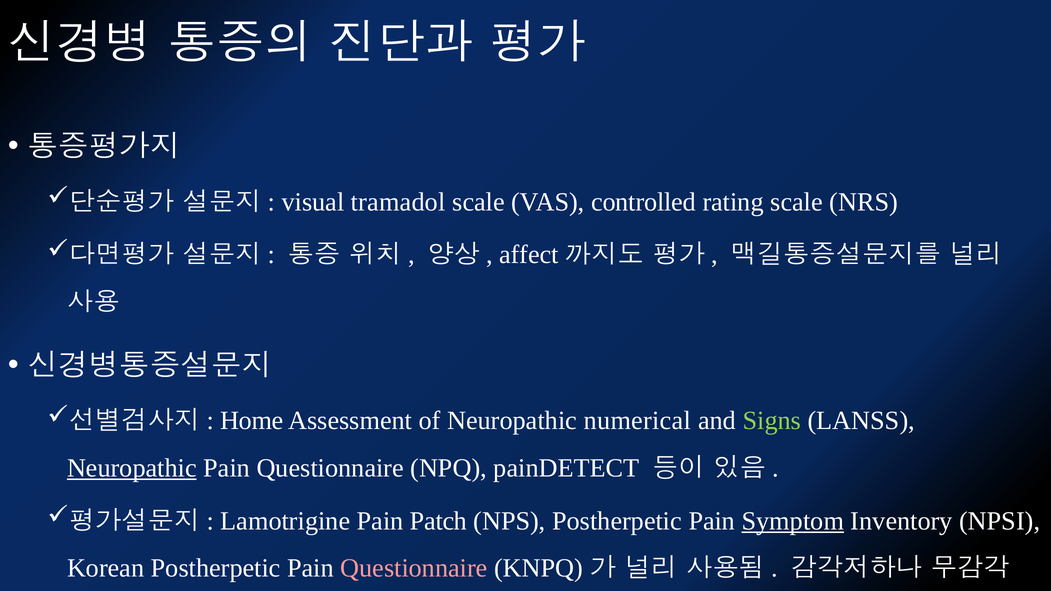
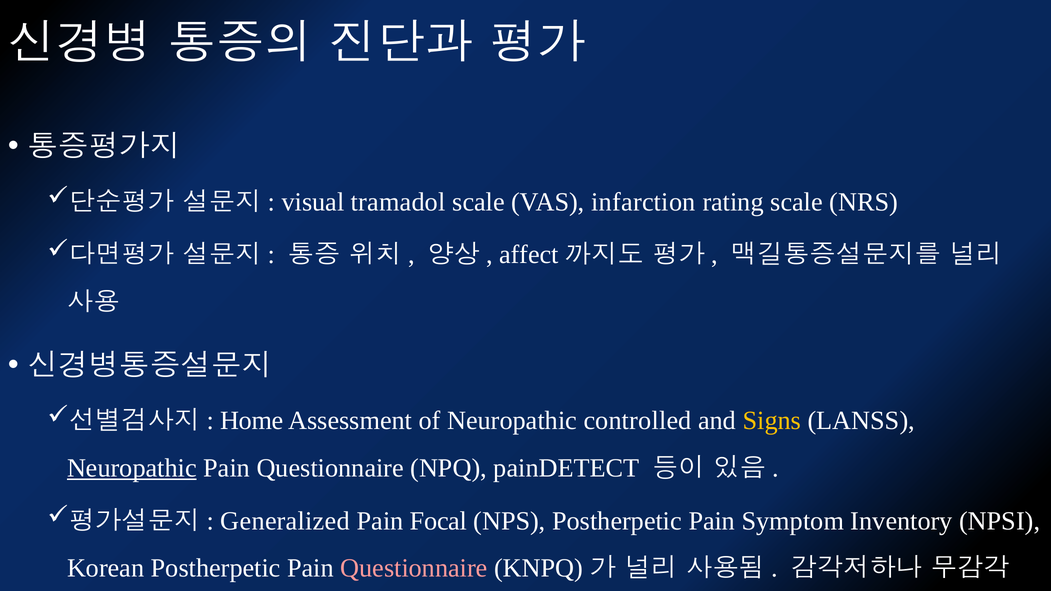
controlled: controlled -> infarction (643, 202)
numerical: numerical -> controlled (638, 421)
Signs colour: light green -> yellow (772, 421)
Lamotrigine: Lamotrigine -> Generalized (285, 521)
Patch: Patch -> Focal (438, 521)
Symptom underline: present -> none (793, 521)
